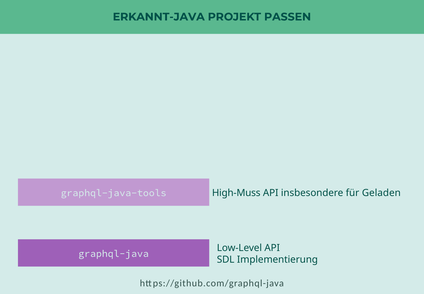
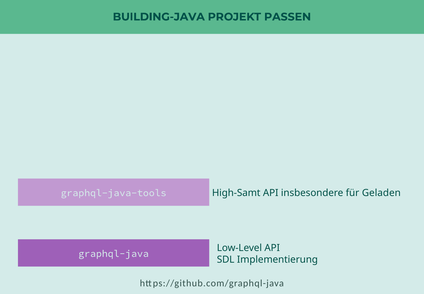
ERKANNT-JAVA: ERKANNT-JAVA -> BUILDING-JAVA (159, 17)
High-Muss: High-Muss -> High-Samt (236, 192)
